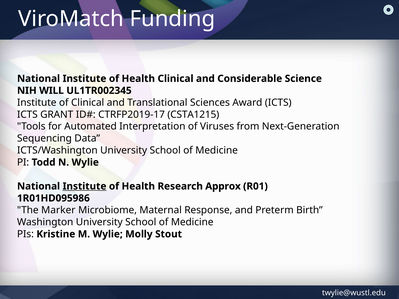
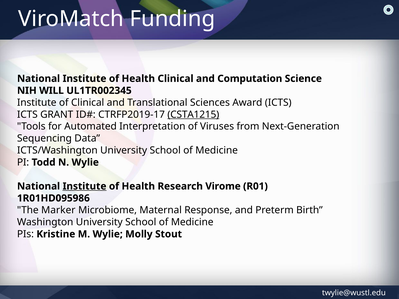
Considerable: Considerable -> Computation (250, 79)
CSTA1215 underline: none -> present (193, 115)
Approx: Approx -> Virome (223, 186)
